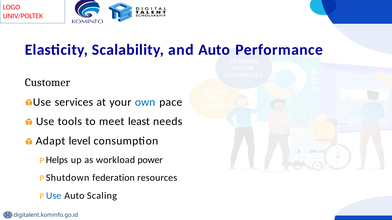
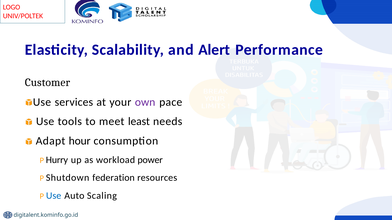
and Auto: Auto -> Alert (214, 50)
own colour: blue -> purple (145, 102)
level: level -> hour (80, 141)
Helps: Helps -> Hurry (57, 160)
